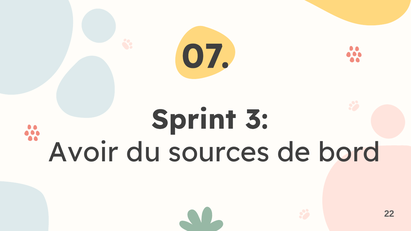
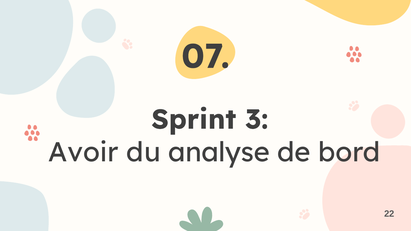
sources: sources -> analyse (219, 153)
